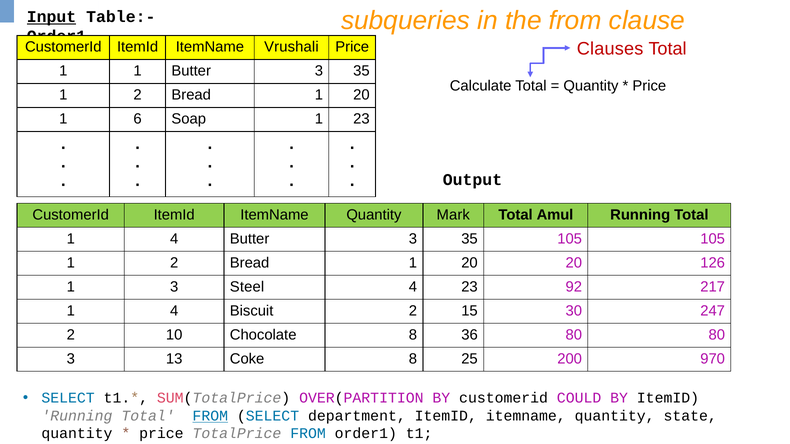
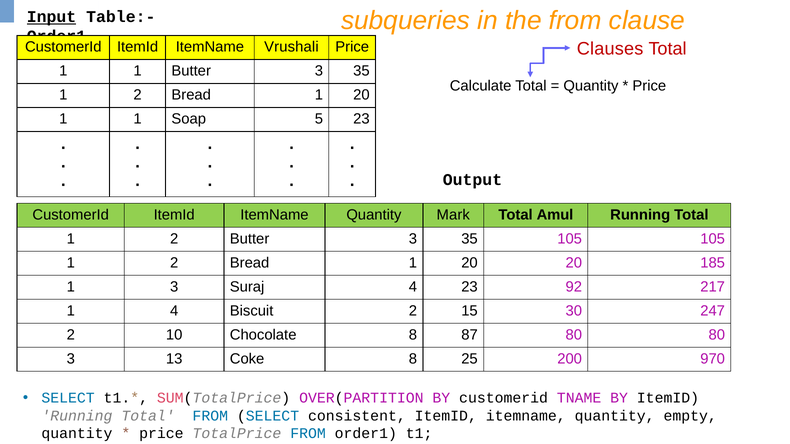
6: 6 -> 1 (138, 119)
Soap 1: 1 -> 5 (319, 119)
4: 4 -> 2 (174, 239)
126: 126 -> 185 (713, 263)
Steel: Steel -> Suraj (247, 287)
36: 36 -> 87 (470, 335)
COULD: COULD -> TNAME (579, 398)
FROM underline: present -> none (210, 416)
department: department -> consistent (357, 416)
state: state -> empty (690, 416)
